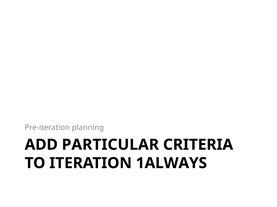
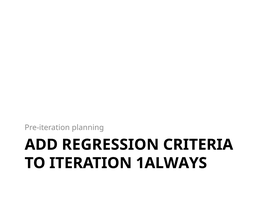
PARTICULAR: PARTICULAR -> REGRESSION (110, 145)
